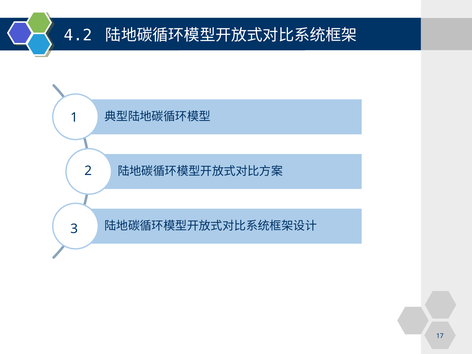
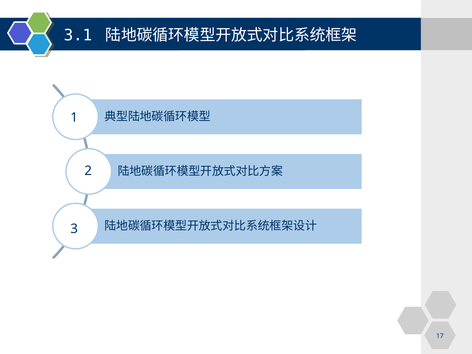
4.2: 4.2 -> 3.1 (78, 35)
